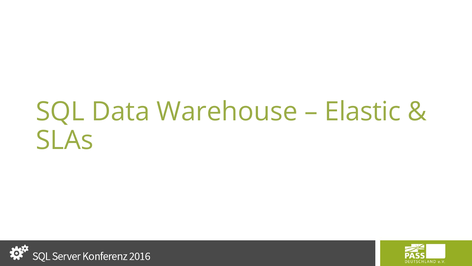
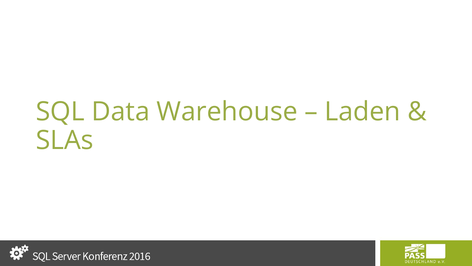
Elastic: Elastic -> Laden (363, 112)
